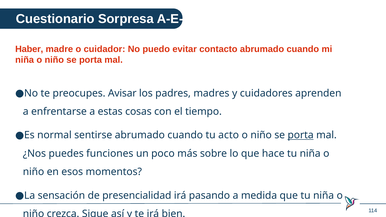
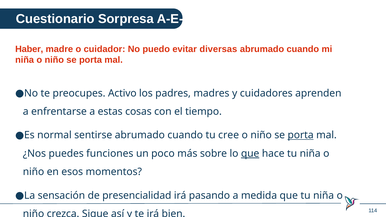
contacto: contacto -> diversas (218, 49)
Avisar: Avisar -> Activo (122, 93)
acto: acto -> cree (229, 135)
que underline: none -> present (250, 154)
